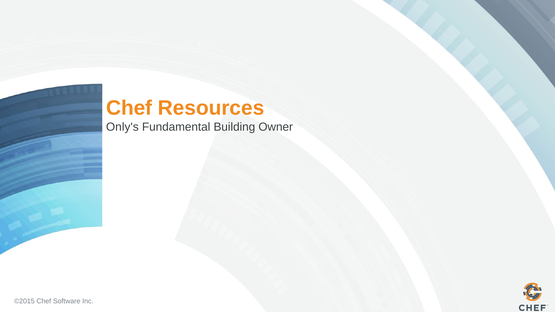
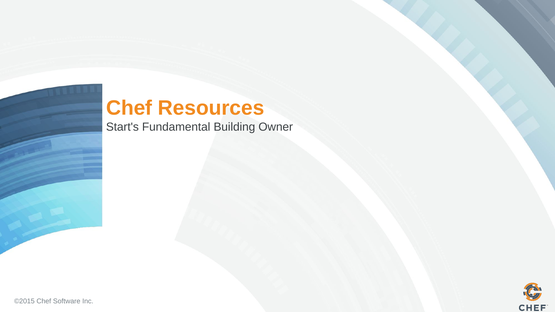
Only's: Only's -> Start's (122, 127)
